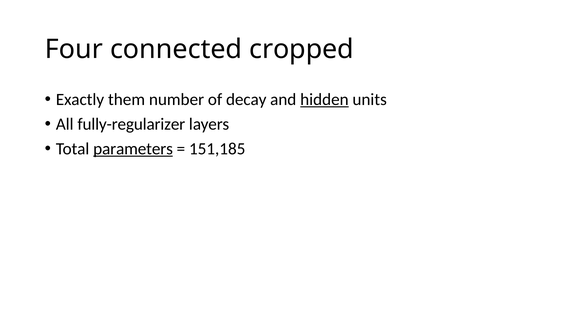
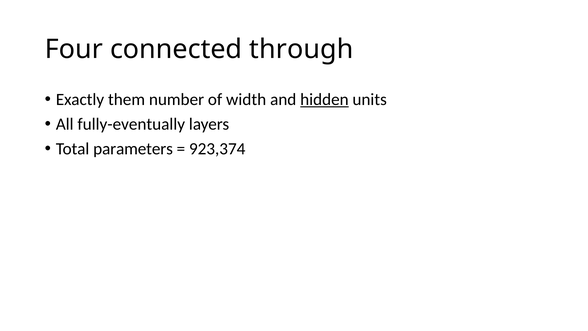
cropped: cropped -> through (301, 49)
decay: decay -> width (246, 99)
fully-regularizer: fully-regularizer -> fully-eventually (131, 124)
parameters underline: present -> none (133, 149)
151,185: 151,185 -> 923,374 (217, 149)
